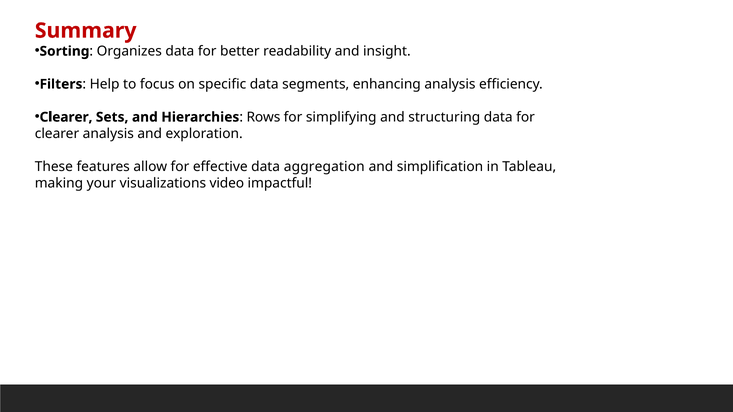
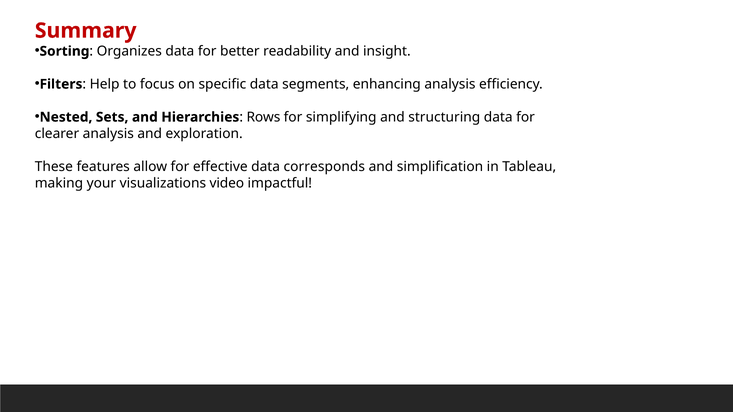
Clearer: Clearer -> Nested (66, 117)
aggregation: aggregation -> corresponds (324, 167)
